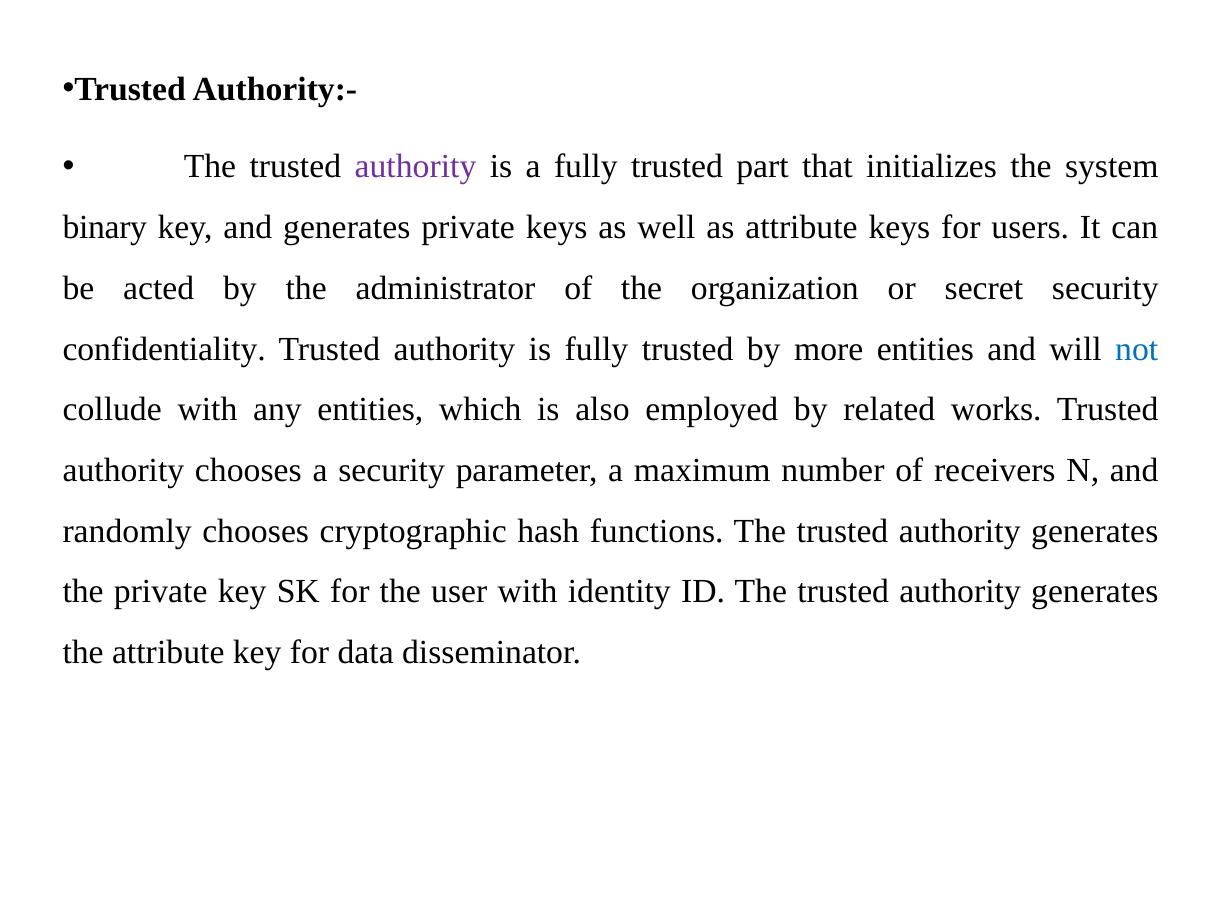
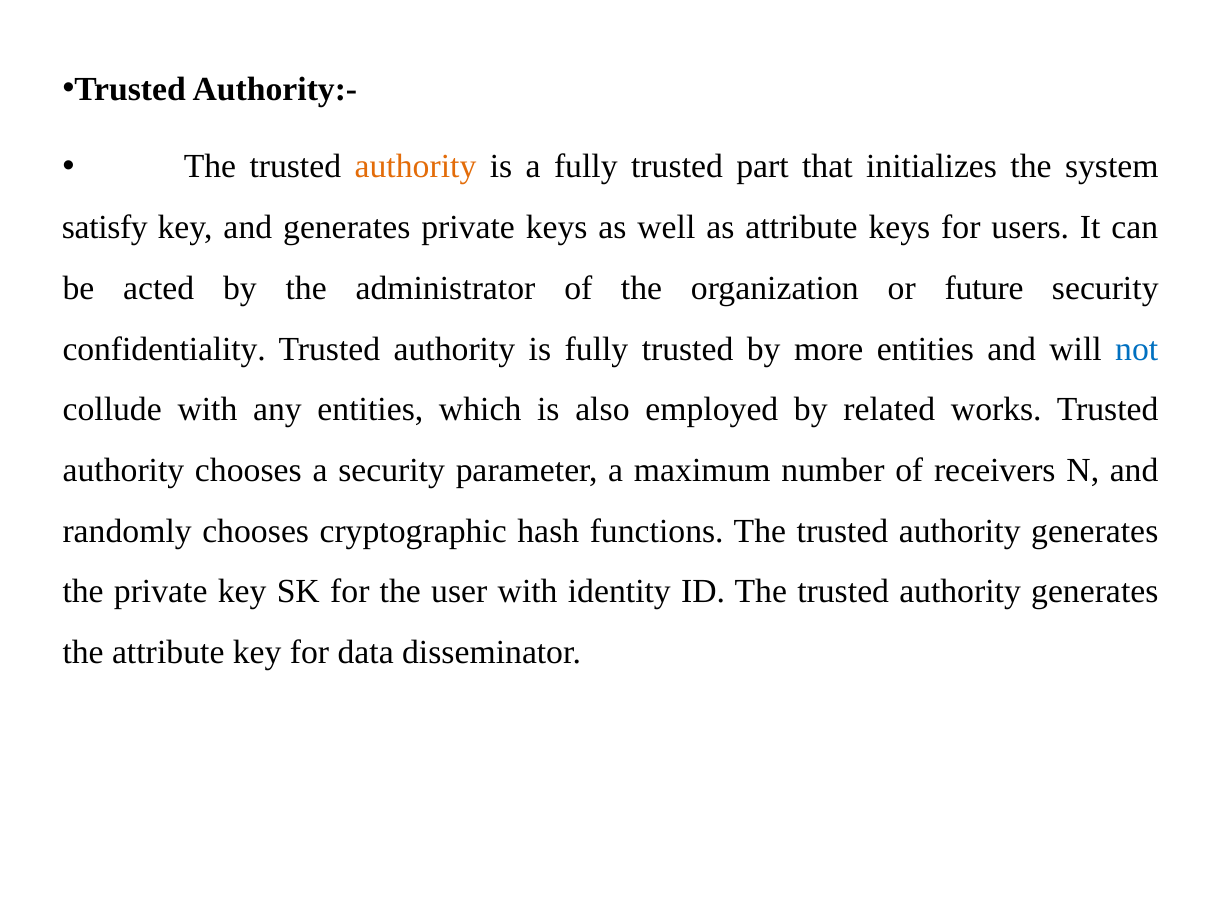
authority colour: purple -> orange (415, 167)
binary: binary -> satisfy (105, 228)
secret: secret -> future (984, 288)
